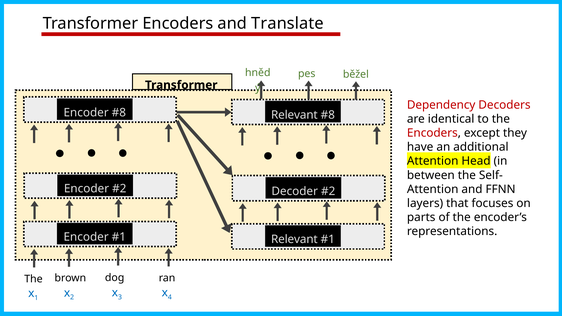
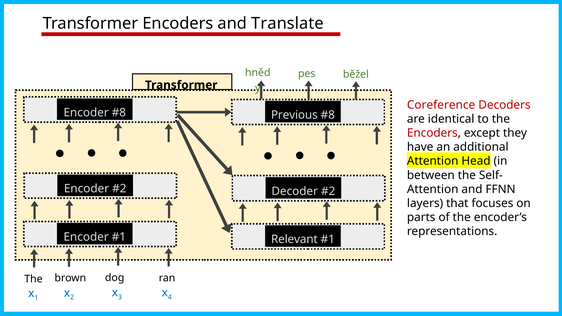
Dependency: Dependency -> Coreference (441, 105)
Relevant: Relevant -> Previous (294, 115)
